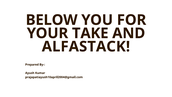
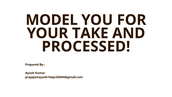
BELOW: BELOW -> MODEL (52, 20)
ALFASTACK: ALFASTACK -> PROCESSED (86, 46)
